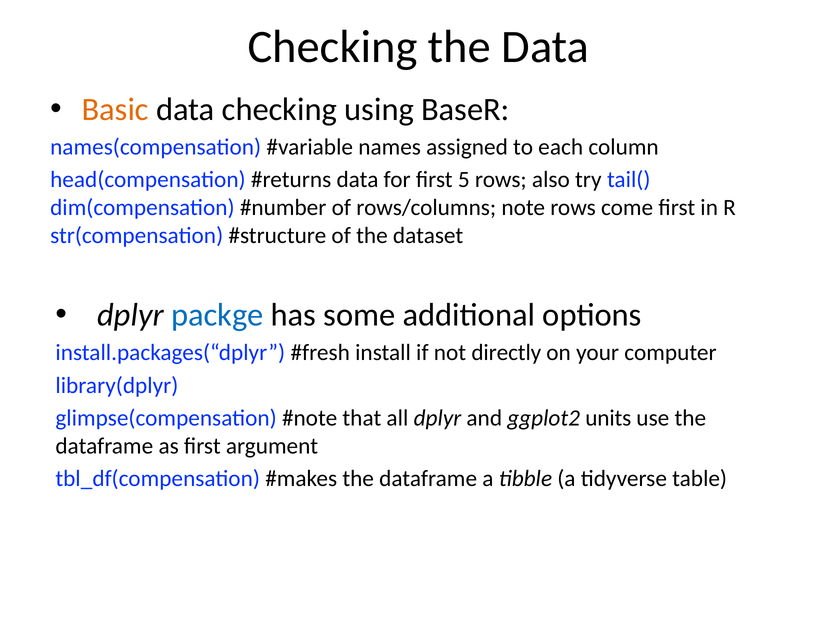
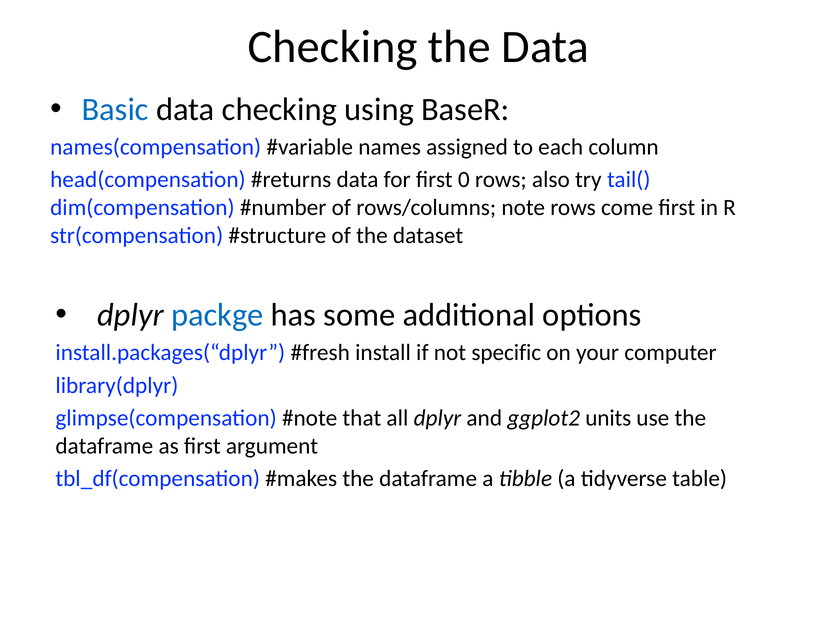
Basic colour: orange -> blue (115, 110)
5: 5 -> 0 (464, 180)
directly: directly -> specific (506, 353)
